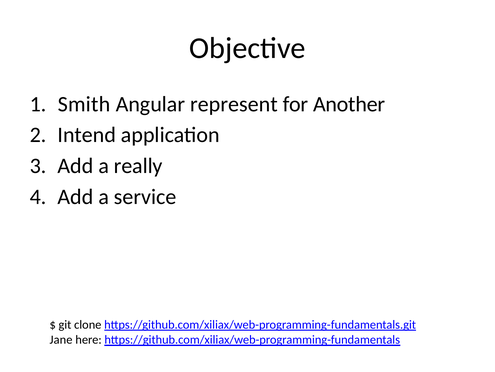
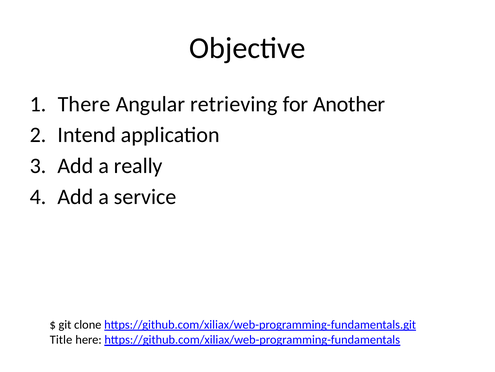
Smith: Smith -> There (84, 104)
represent: represent -> retrieving (234, 104)
Jane: Jane -> Title (61, 339)
